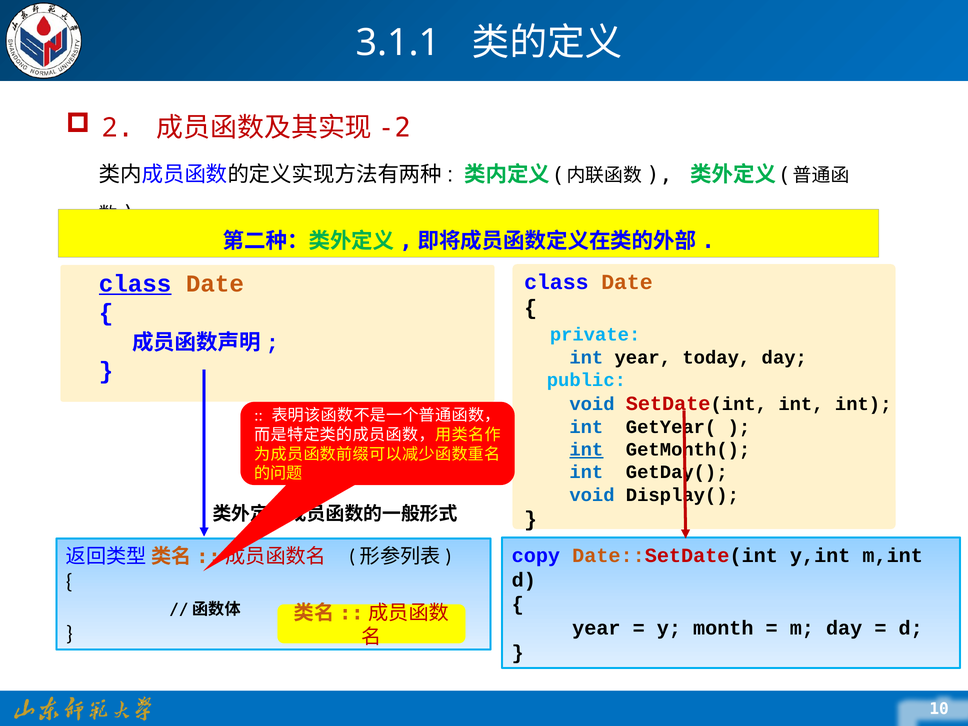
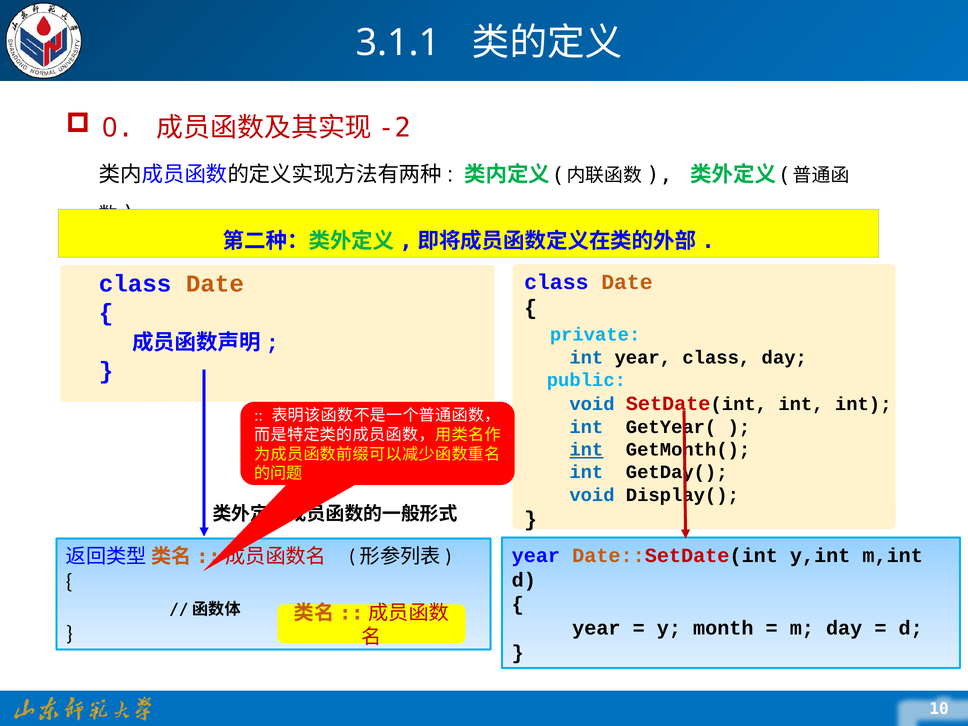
2: 2 -> 0 (110, 128)
class underline: present -> none (135, 284)
year today: today -> class (716, 358)
copy: copy -> year (536, 556)
